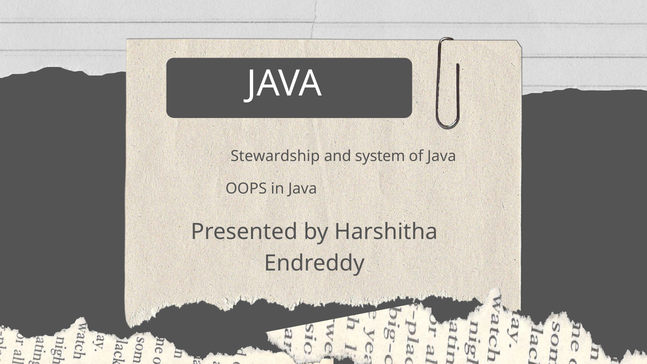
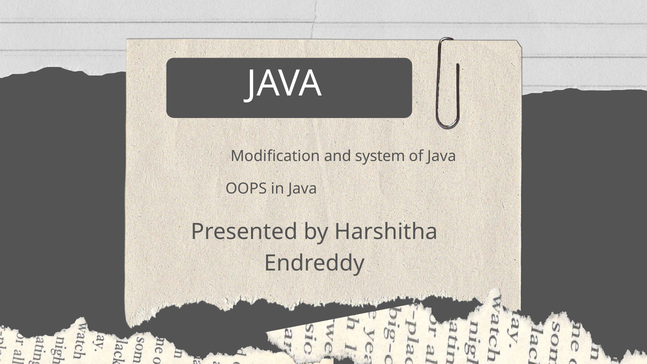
Stewardship: Stewardship -> Modification (275, 156)
